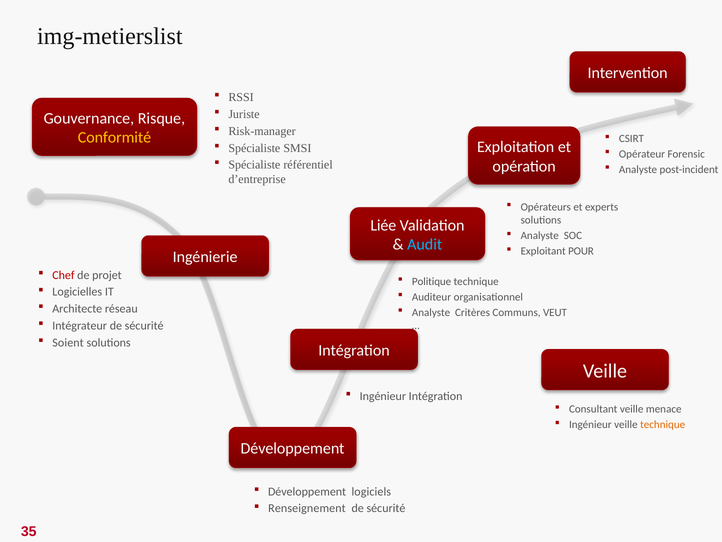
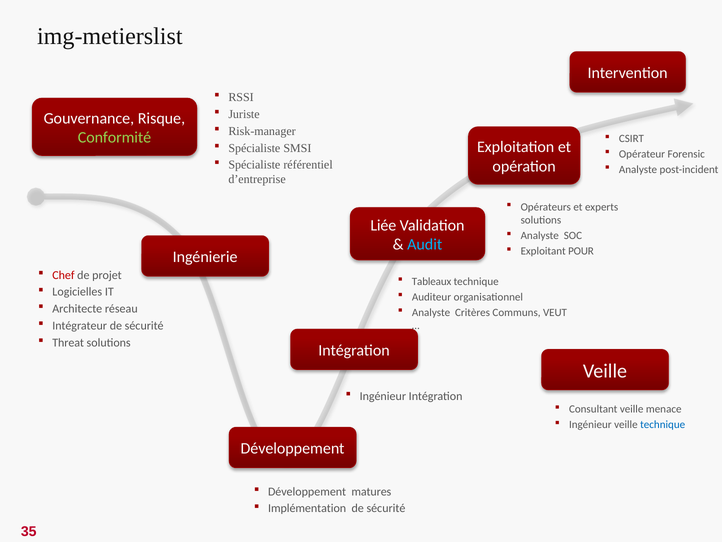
Conformité colour: yellow -> light green (114, 137)
Politique: Politique -> Tableaux (432, 281)
Soient: Soient -> Threat (68, 342)
technique colour: orange -> blue (663, 424)
logiciels: logiciels -> matures (371, 491)
Renseignement: Renseignement -> Implémentation (307, 508)
